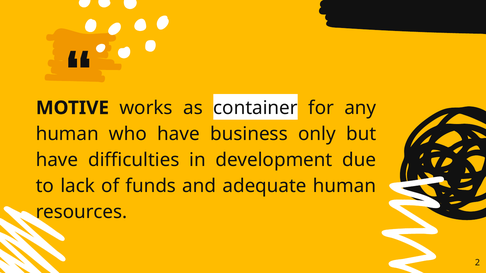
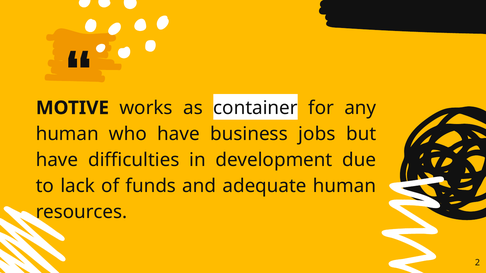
only: only -> jobs (317, 134)
